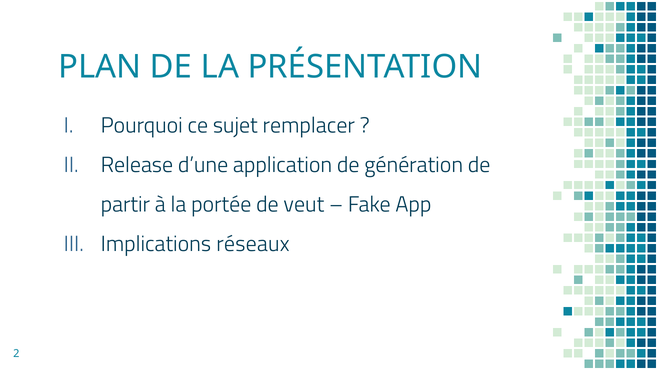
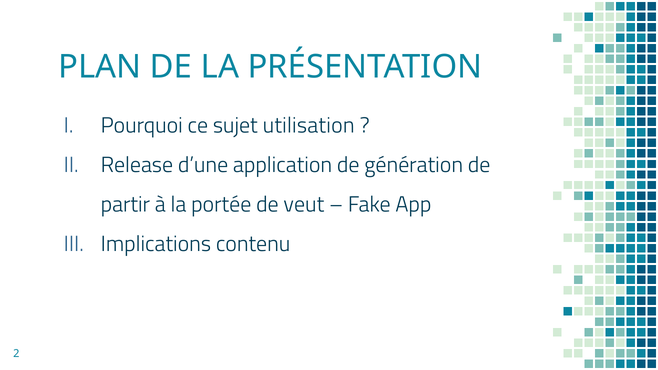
remplacer: remplacer -> utilisation (309, 125)
réseaux: réseaux -> contenu (253, 244)
